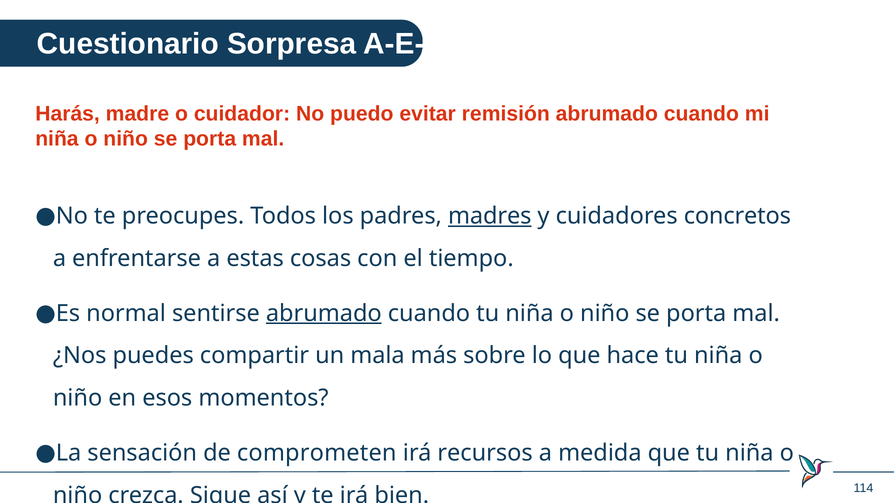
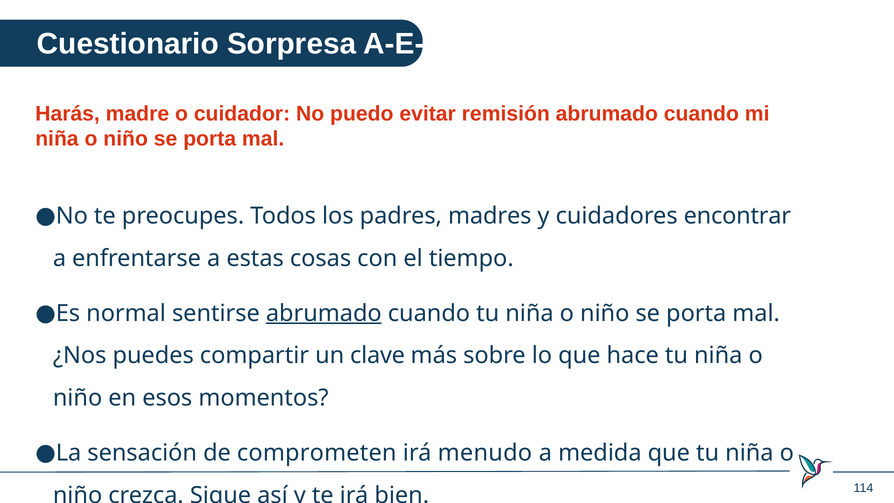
madres underline: present -> none (490, 216)
concretos: concretos -> encontrar (737, 216)
mala: mala -> clave (378, 356)
recursos: recursos -> menudo (485, 453)
